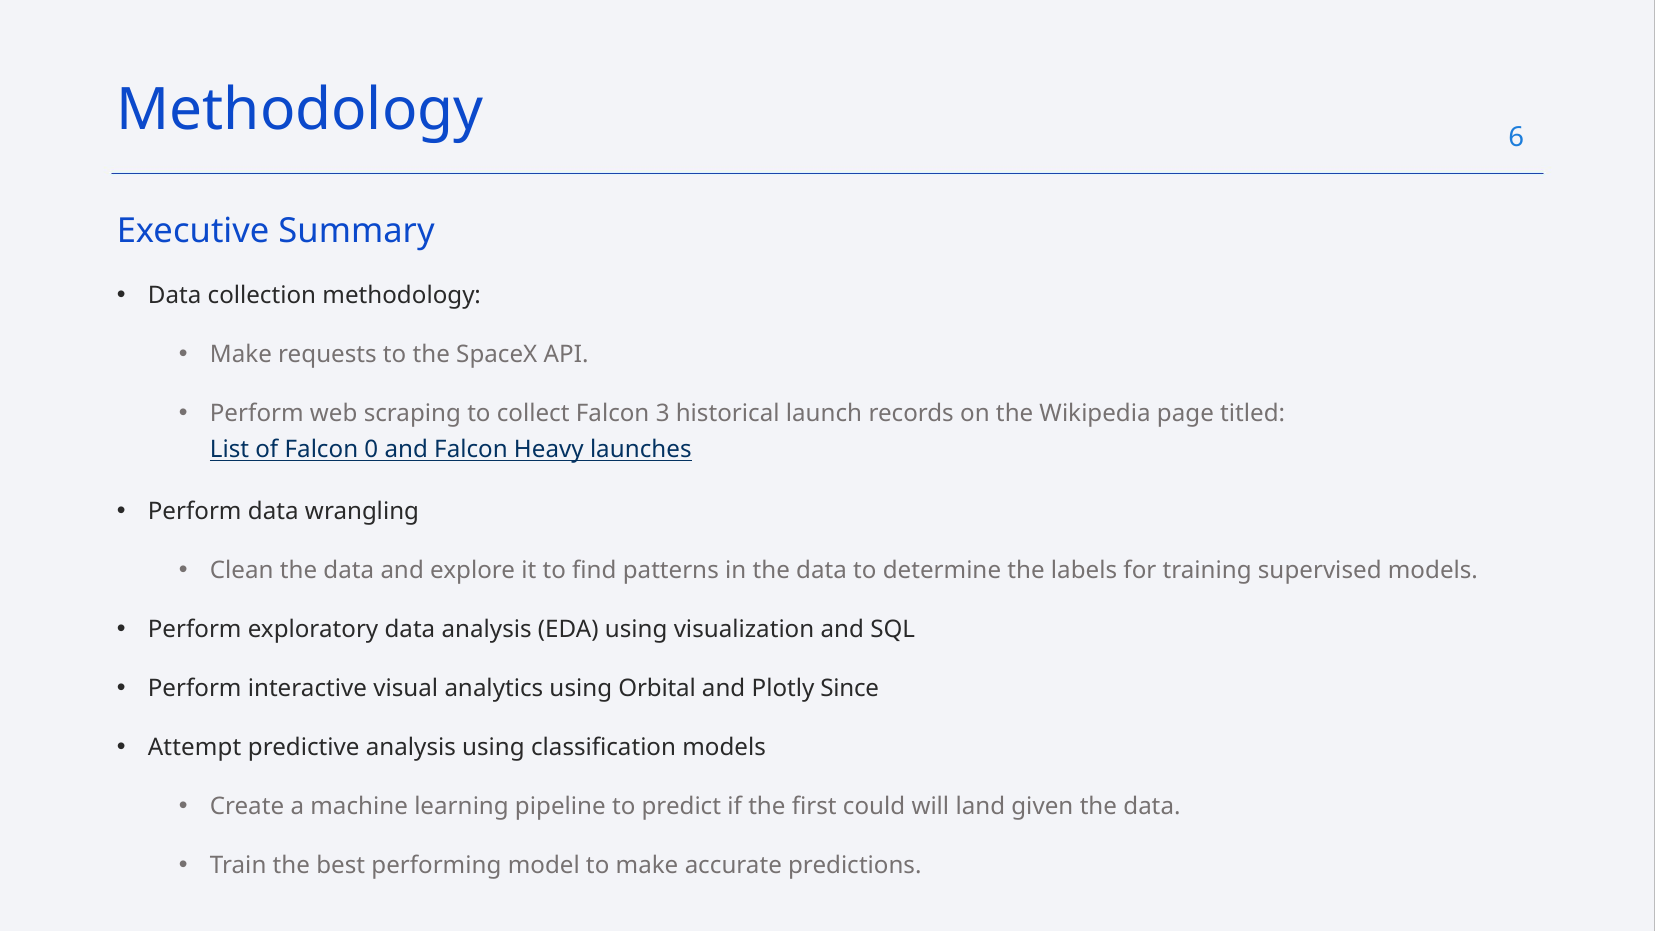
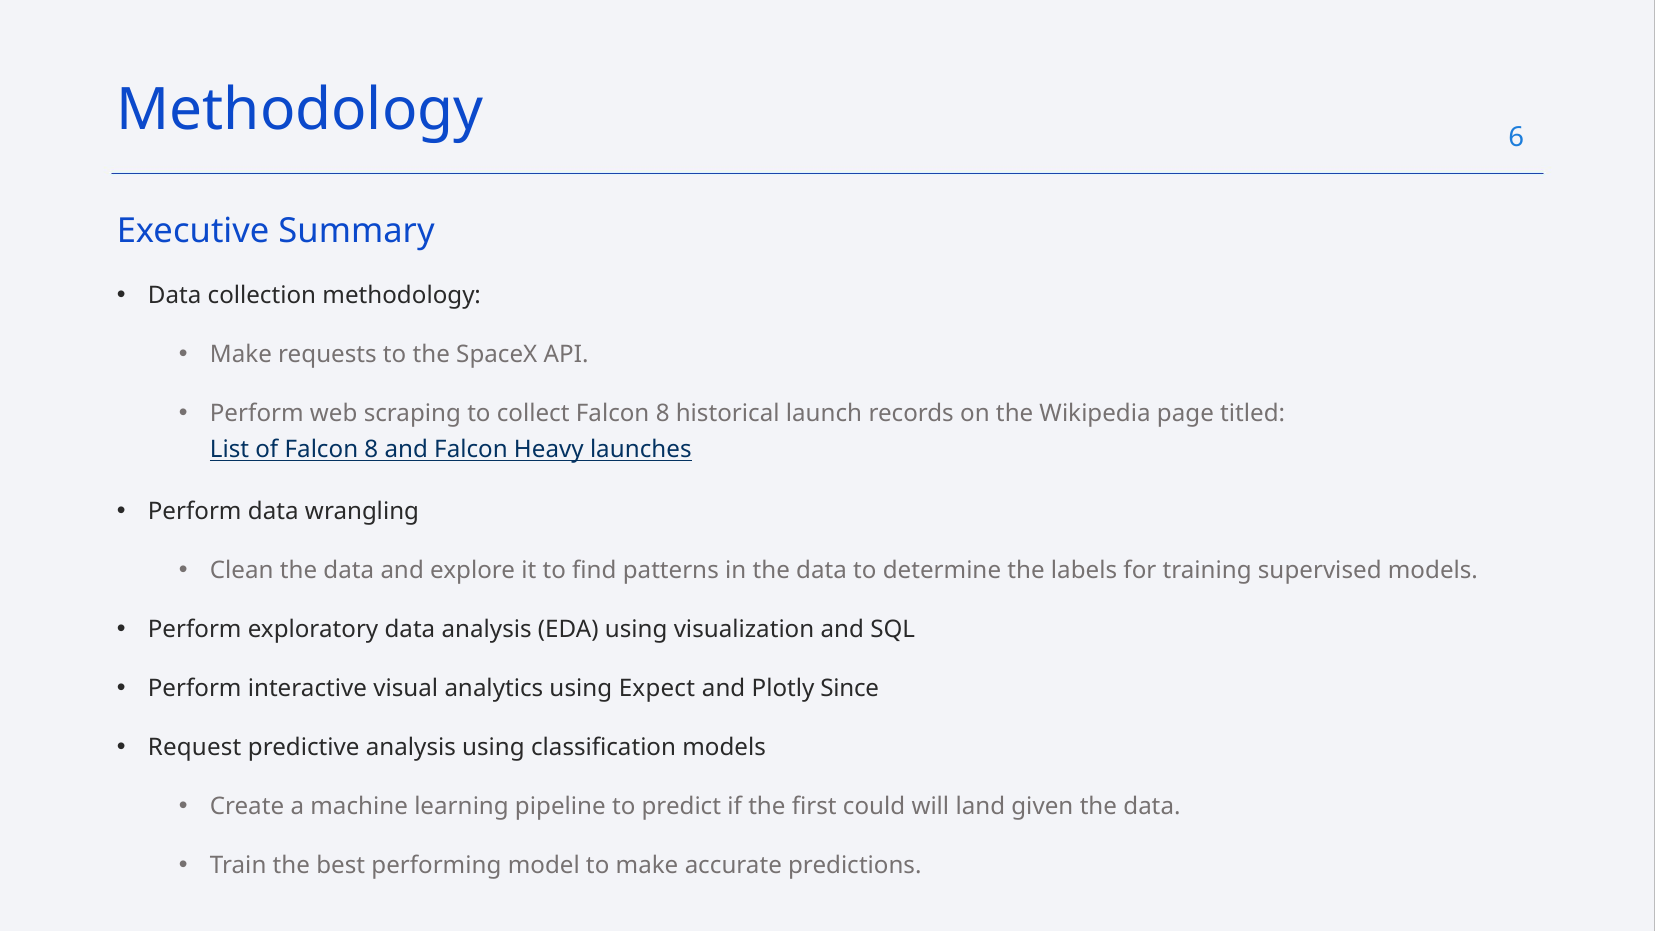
collect Falcon 3: 3 -> 8 (663, 414)
of Falcon 0: 0 -> 8 (371, 449)
Orbital: Orbital -> Expect (657, 689)
Attempt: Attempt -> Request (195, 747)
